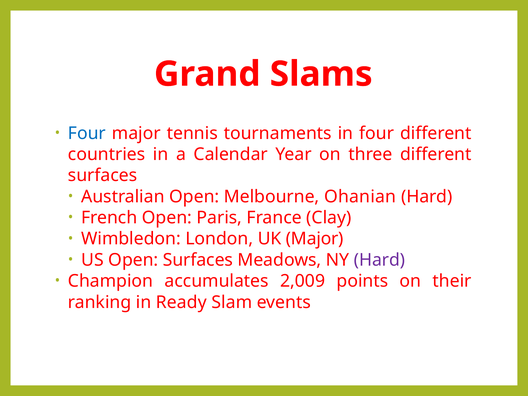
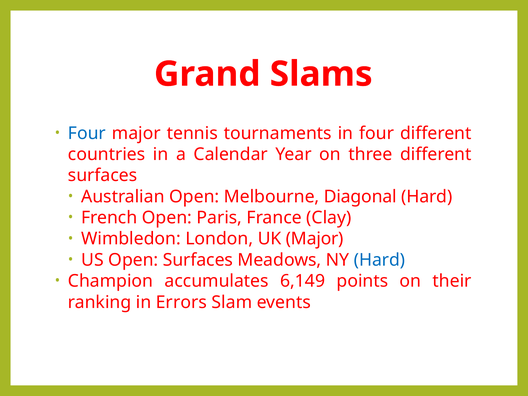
Ohanian: Ohanian -> Diagonal (360, 197)
Hard colour: purple -> blue (379, 260)
2,009: 2,009 -> 6,149 (303, 281)
Ready: Ready -> Errors (181, 302)
